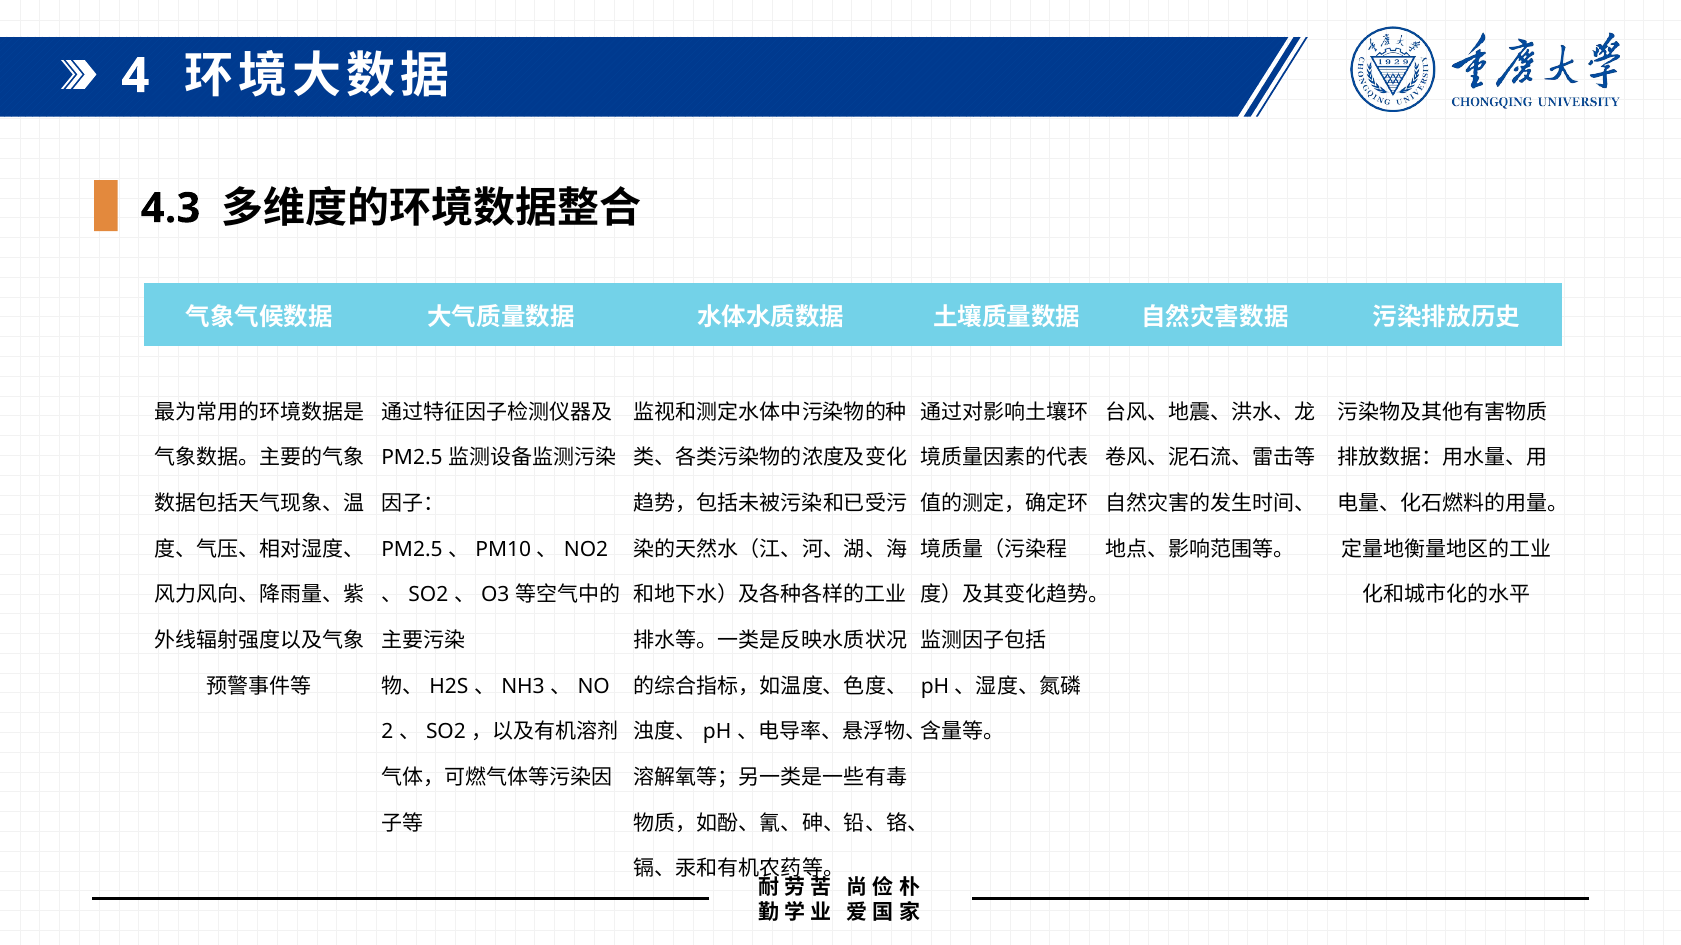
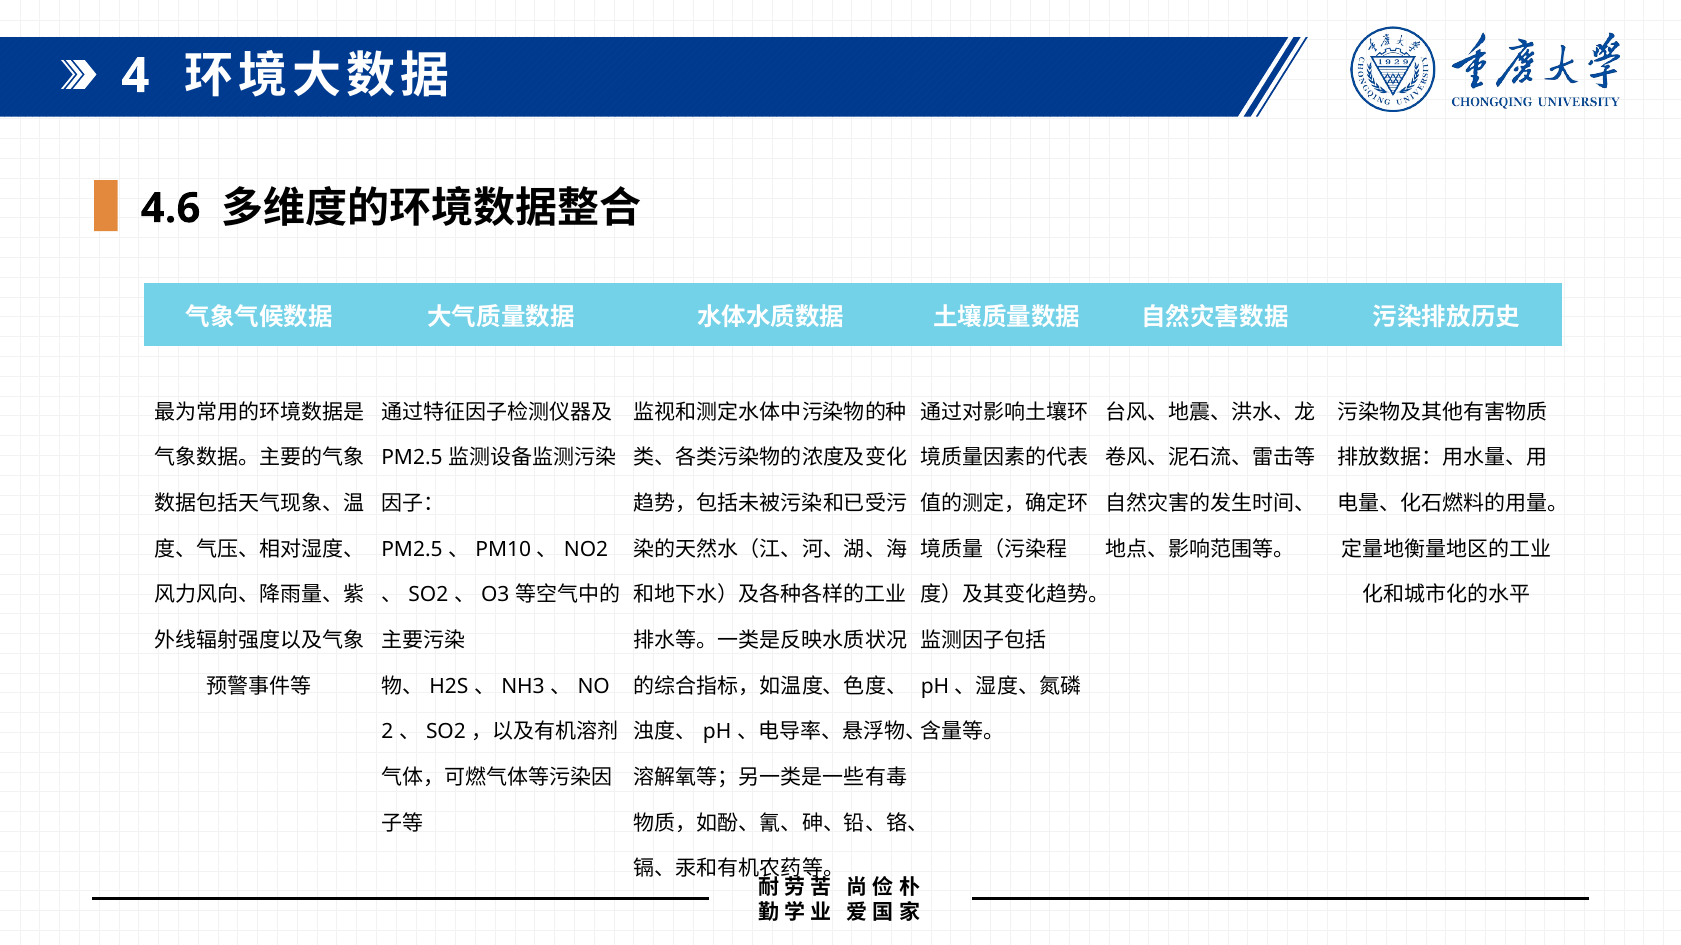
4.3: 4.3 -> 4.6 (171, 208)
